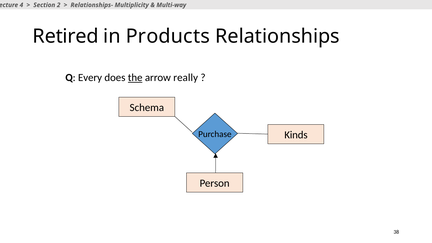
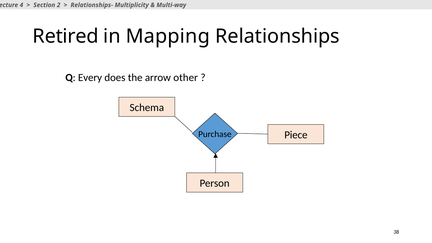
Products: Products -> Mapping (168, 36)
the underline: present -> none (135, 78)
really: really -> other (186, 78)
Kinds: Kinds -> Piece (296, 135)
